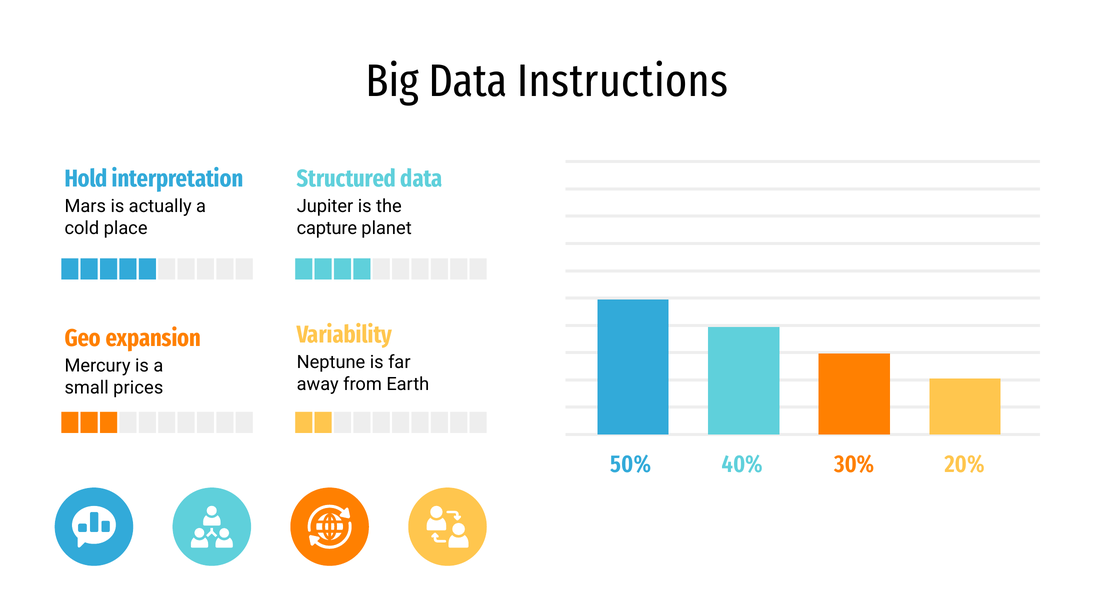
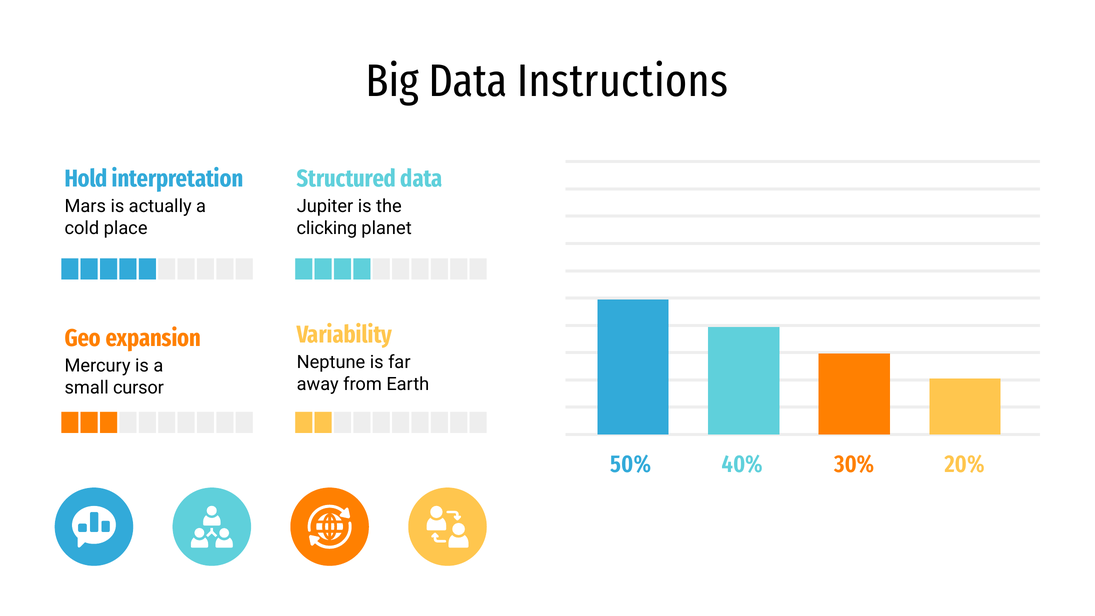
capture: capture -> clicking (327, 228)
prices: prices -> cursor (138, 388)
